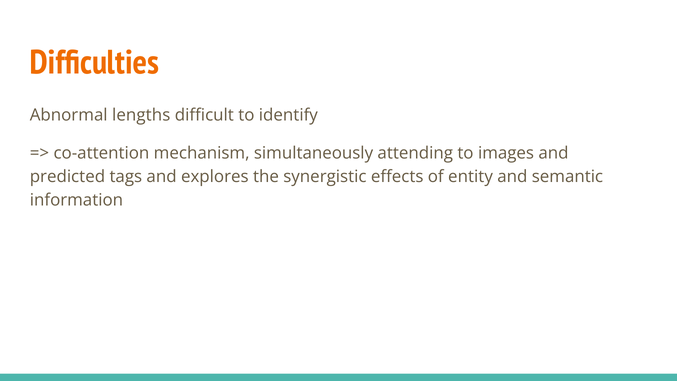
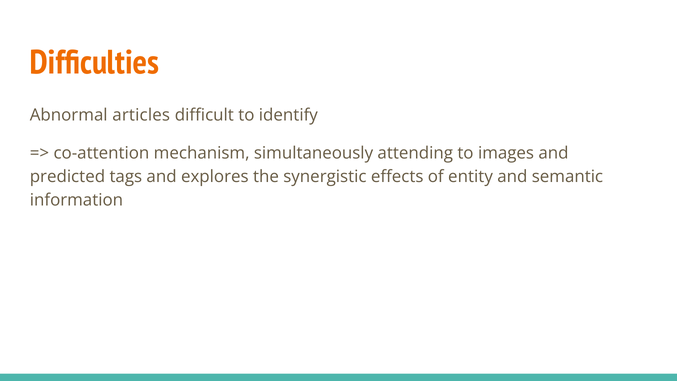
lengths: lengths -> articles (141, 115)
